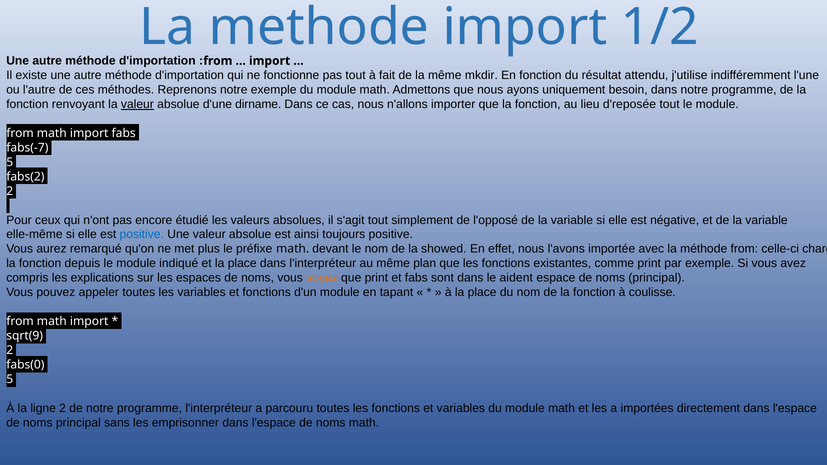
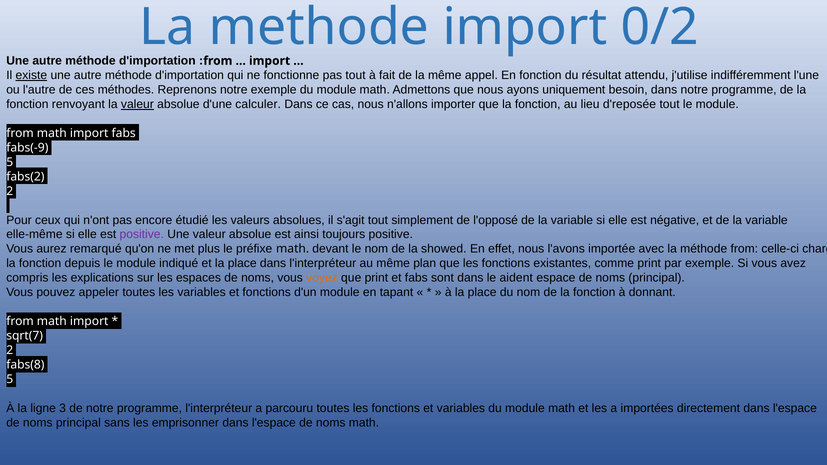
1/2: 1/2 -> 0/2 (660, 27)
existe underline: none -> present (31, 75)
mkdir: mkdir -> appel (481, 75)
dirname: dirname -> calculer (258, 104)
fabs(-7: fabs(-7 -> fabs(-9 (27, 148)
positive colour: blue -> purple (142, 235)
coulisse: coulisse -> donnant (652, 293)
sqrt(9: sqrt(9 -> sqrt(7 (25, 336)
fabs(0: fabs(0 -> fabs(8 (25, 365)
ligne 2: 2 -> 3 (63, 408)
